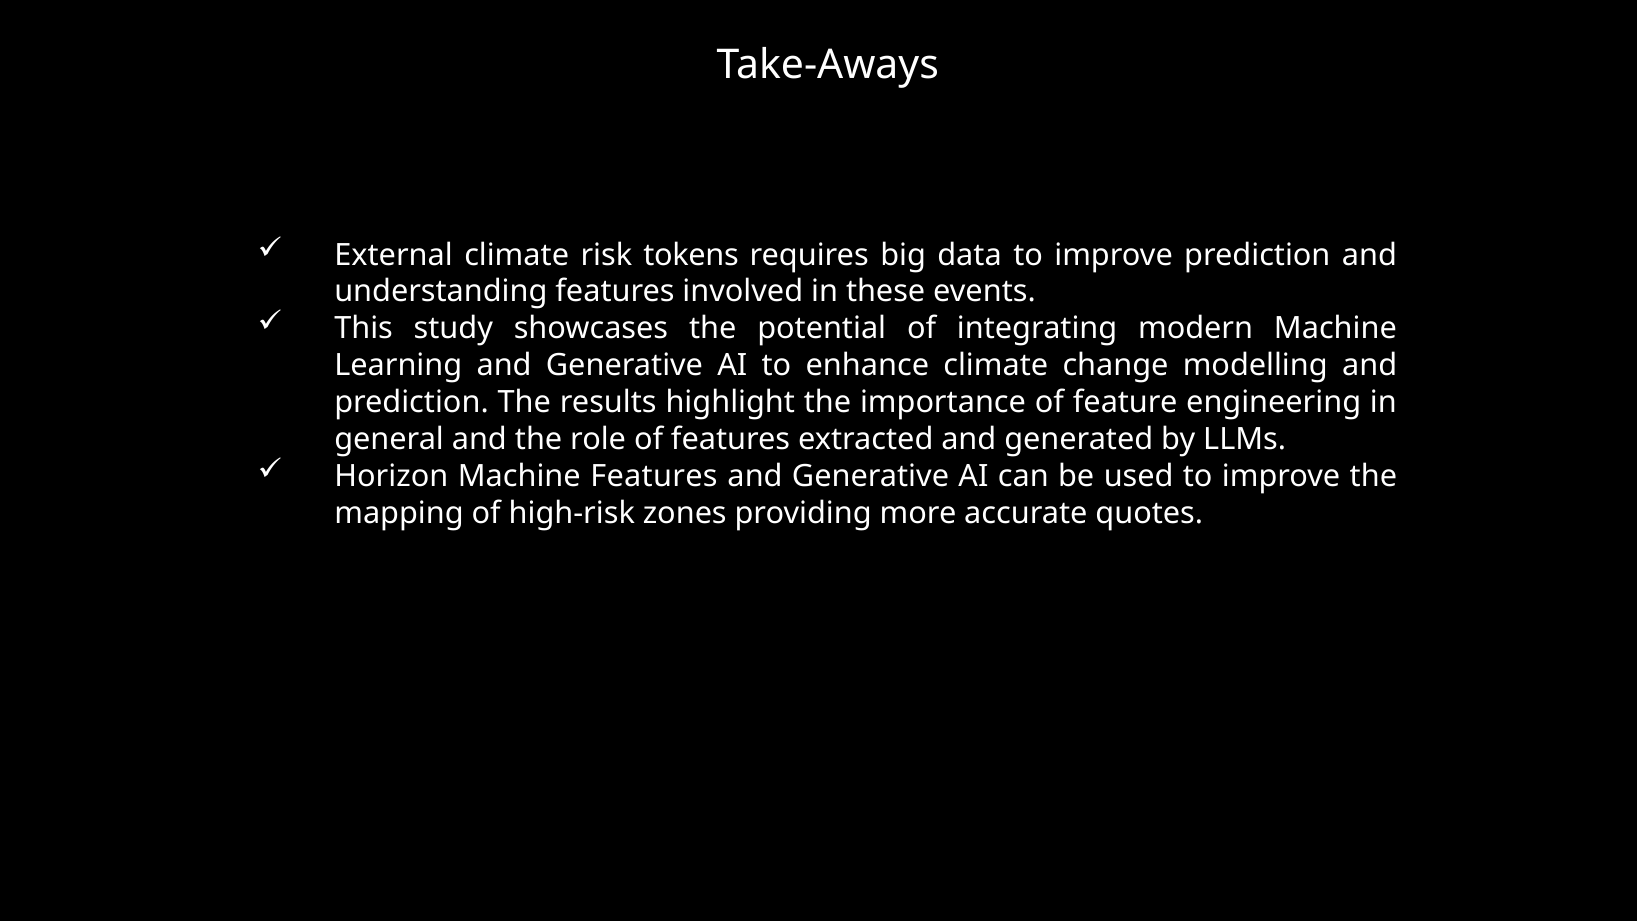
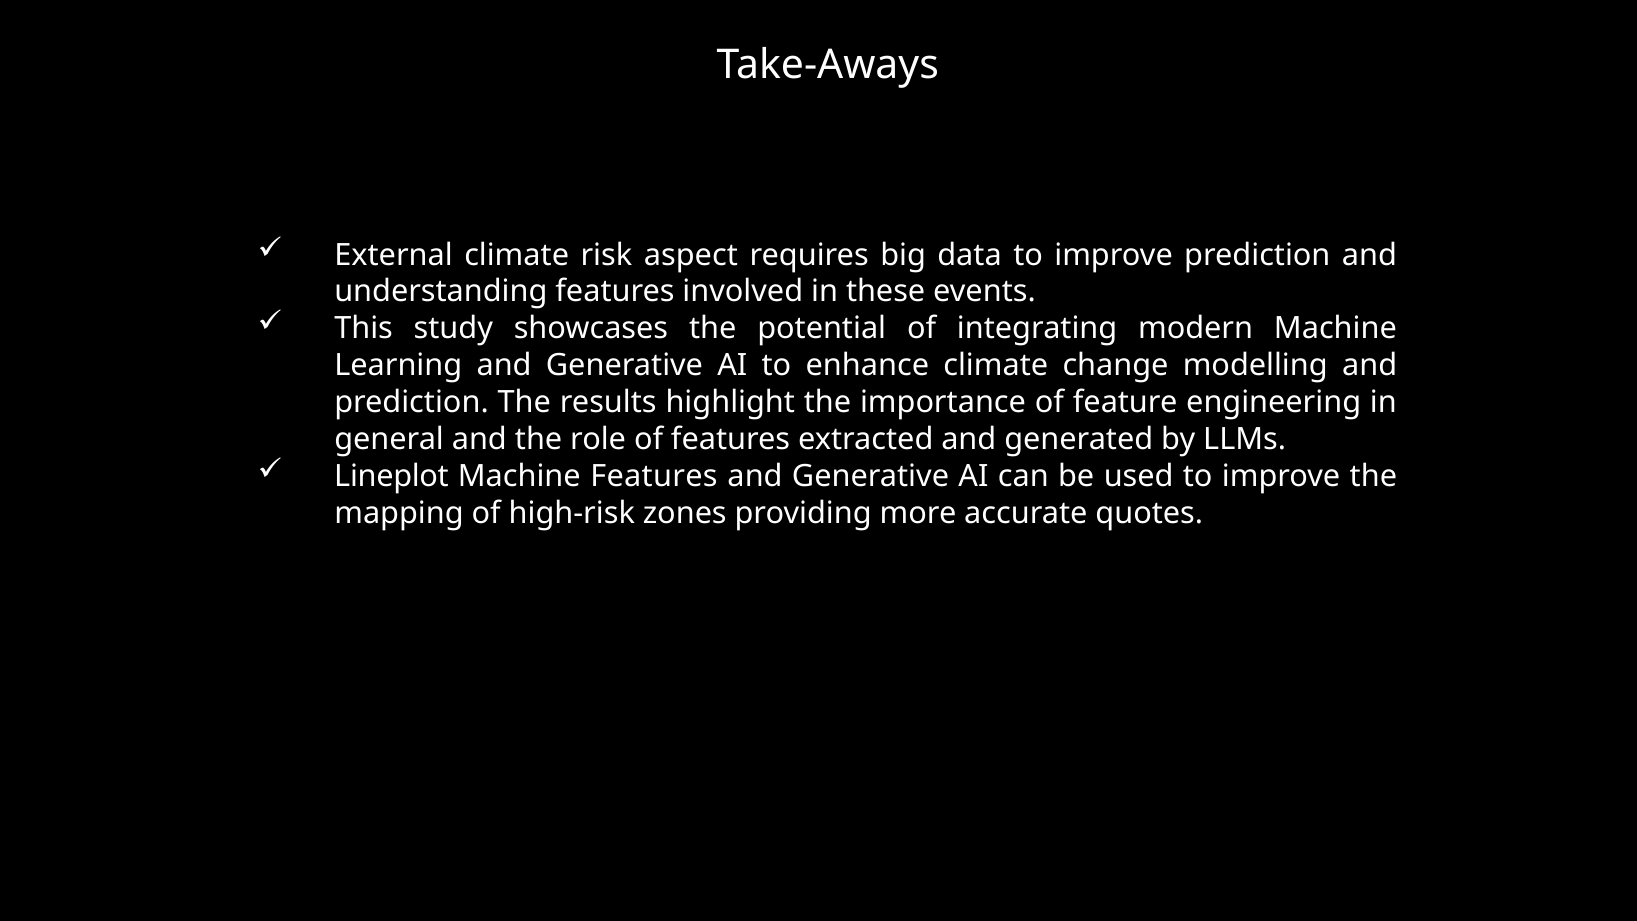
tokens: tokens -> aspect (691, 255)
Horizon: Horizon -> Lineplot (392, 476)
